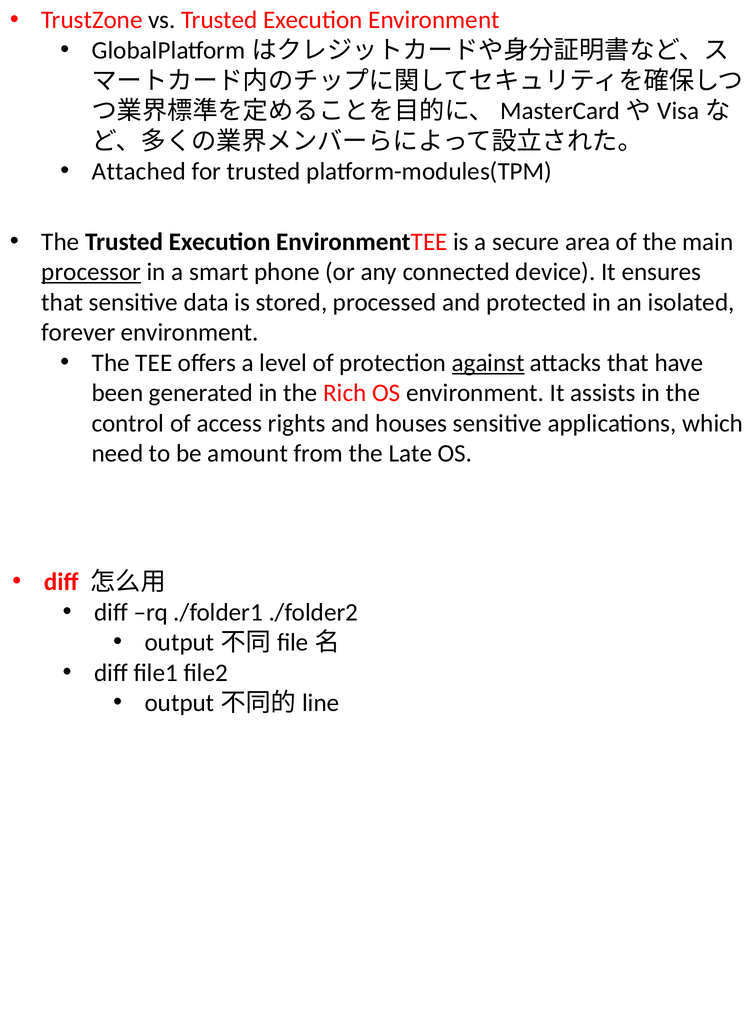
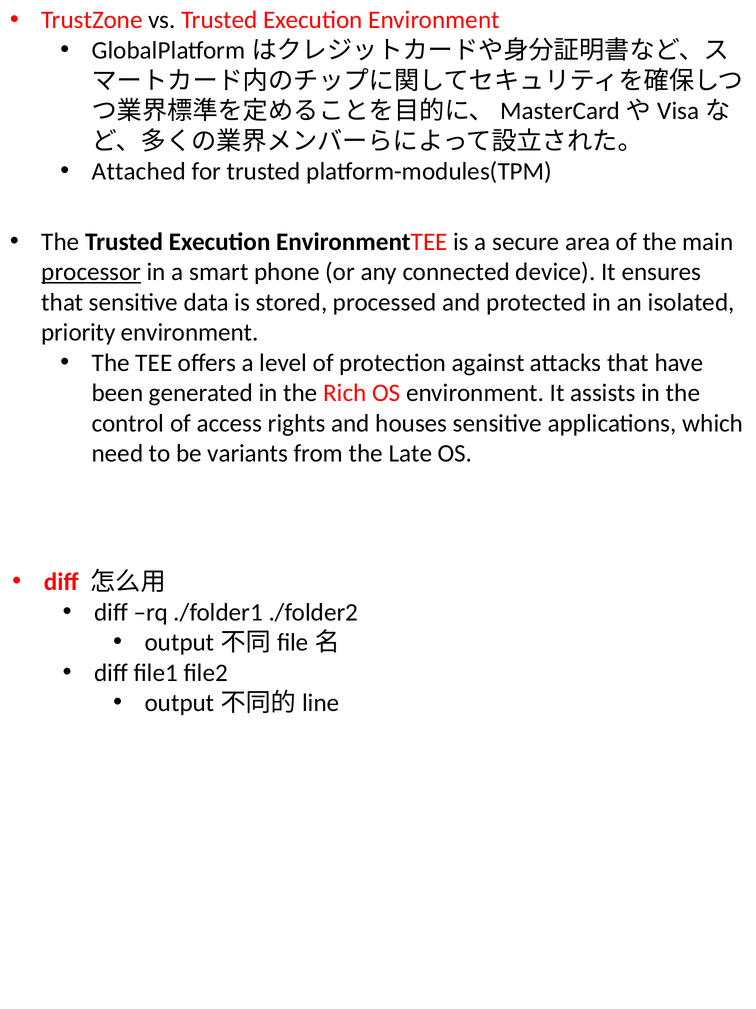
forever: forever -> priority (78, 332)
against underline: present -> none (488, 362)
amount: amount -> variants (248, 453)
